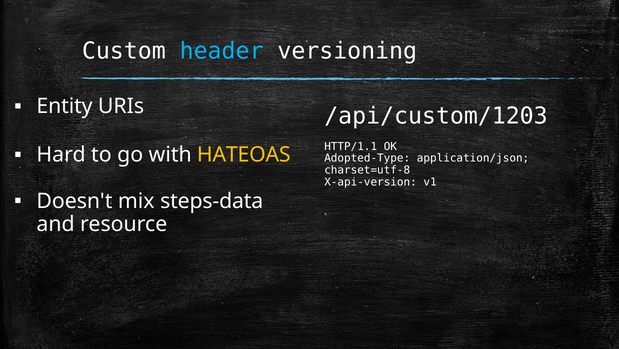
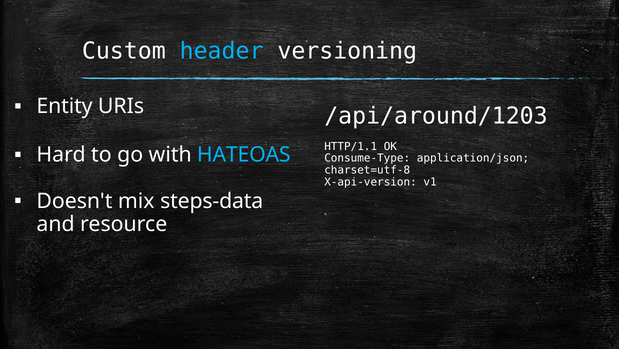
/api/custom/1203: /api/custom/1203 -> /api/around/1203 (436, 116)
HATEOAS colour: yellow -> light blue (244, 155)
Adopted-Type: Adopted-Type -> Consume-Type (367, 158)
